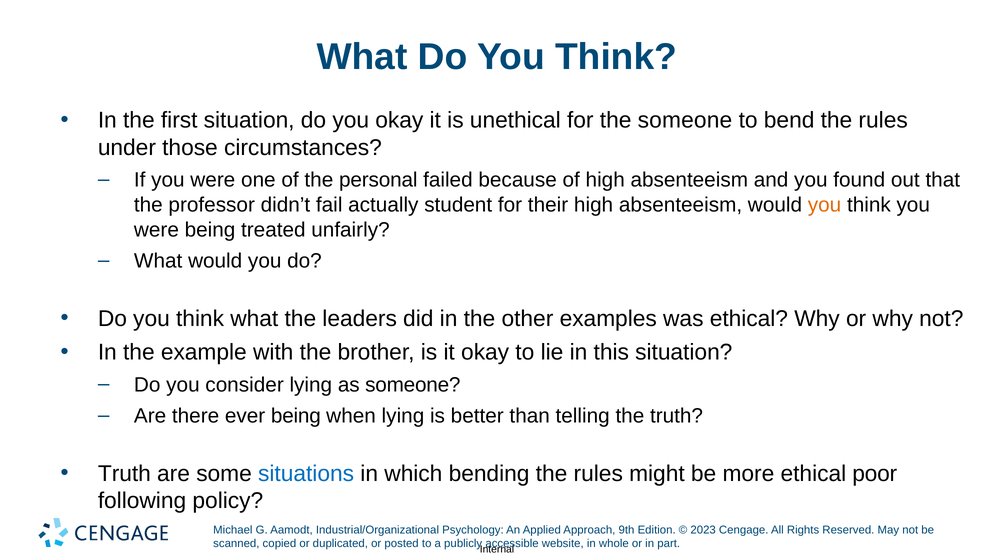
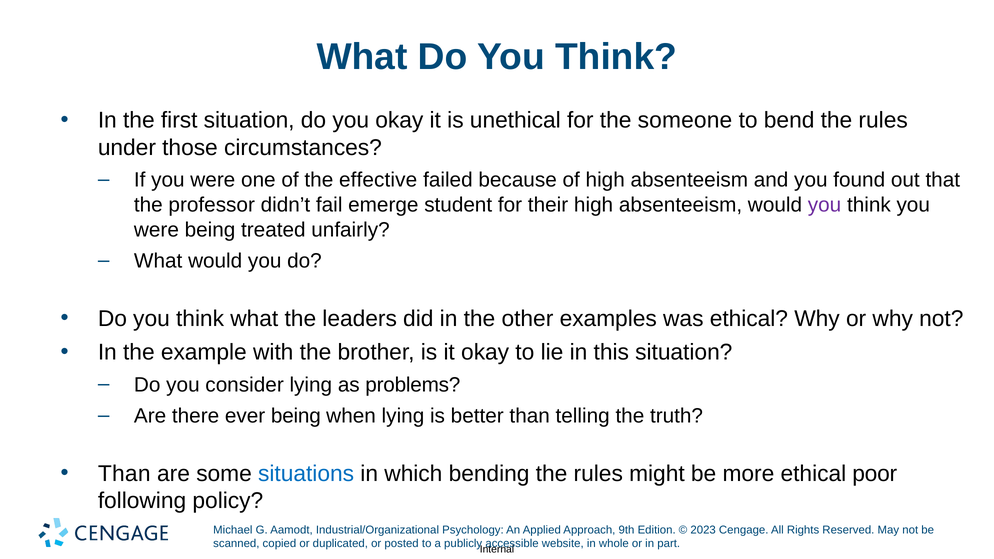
personal: personal -> effective (378, 180)
actually: actually -> emerge (383, 205)
you colour: orange -> purple (825, 205)
as someone: someone -> problems (413, 385)
Truth: Truth -> Than (124, 474)
